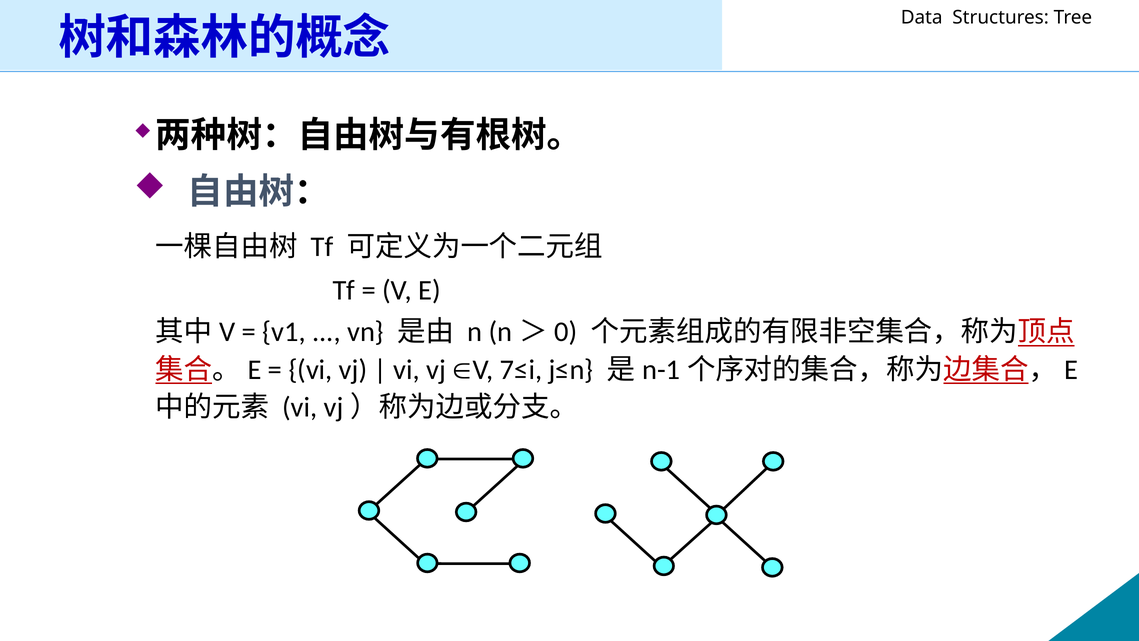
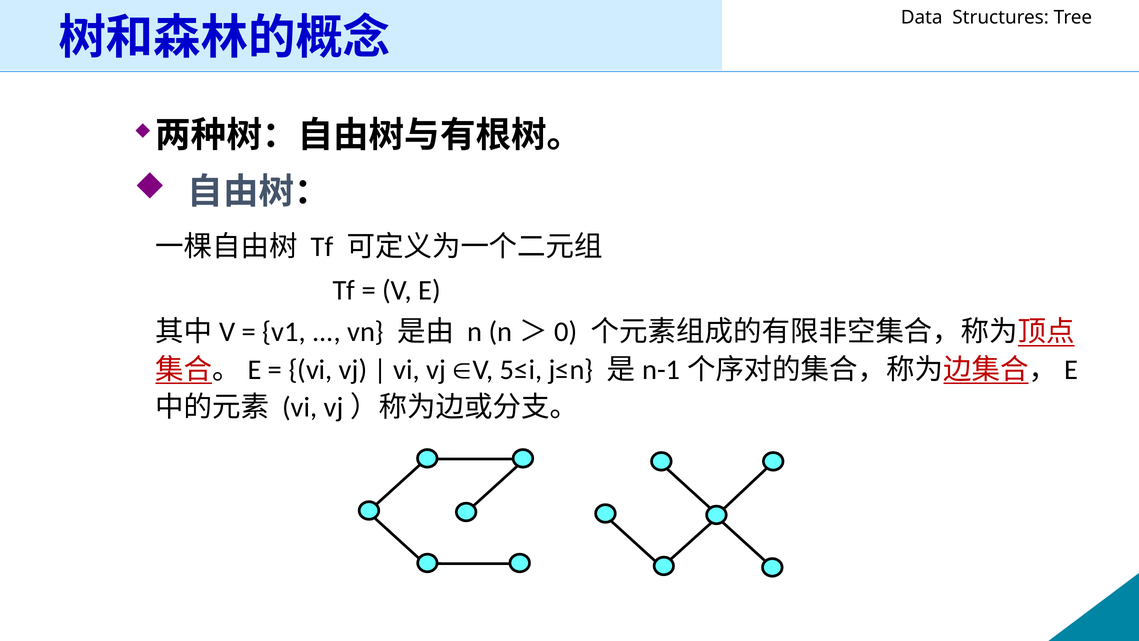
7≤i: 7≤i -> 5≤i (521, 369)
